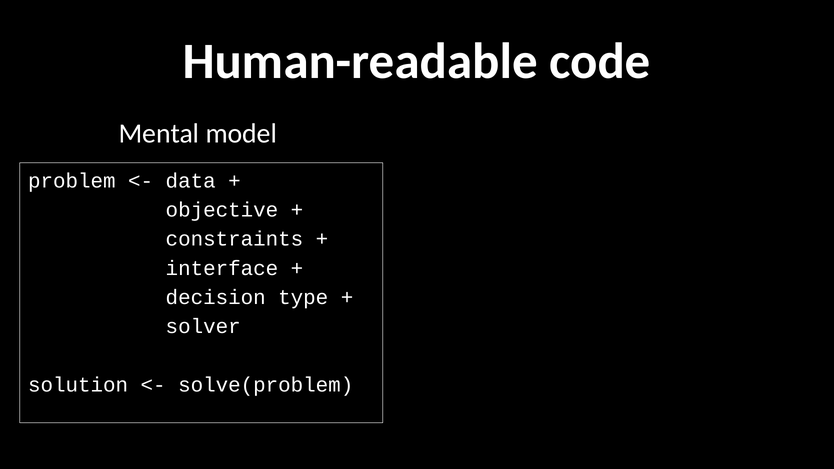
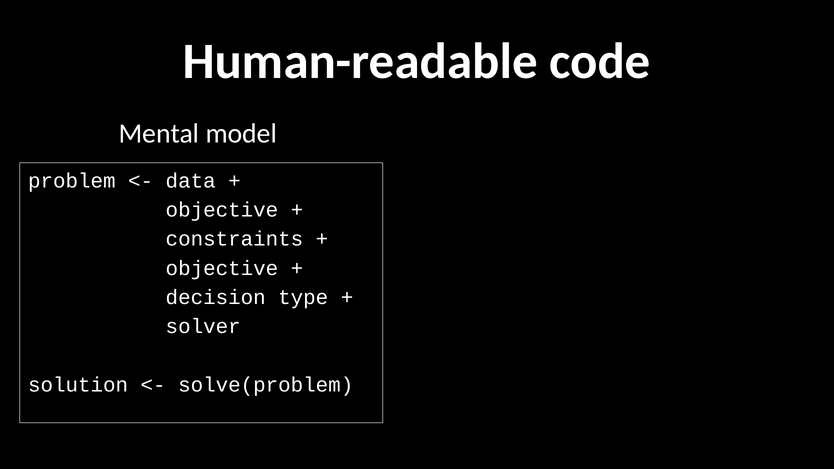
interface: interface -> objective (222, 268)
